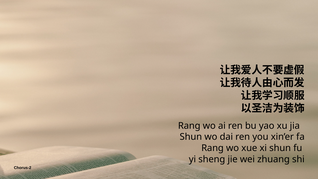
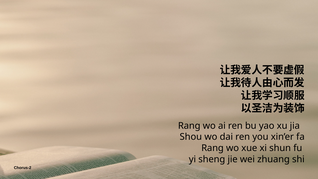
Shun: Shun -> Shou (191, 137)
